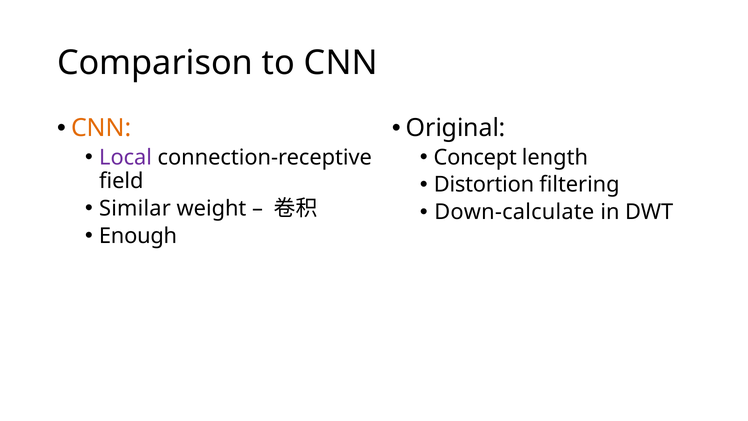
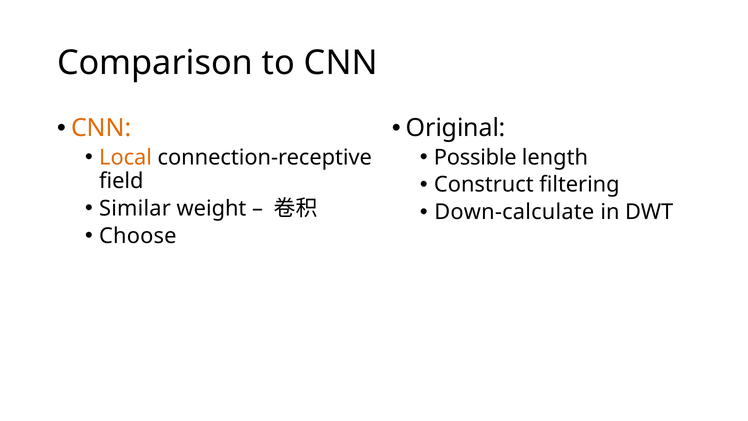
Local colour: purple -> orange (126, 157)
Concept: Concept -> Possible (475, 157)
Distortion: Distortion -> Construct (484, 185)
Enough: Enough -> Choose (138, 236)
